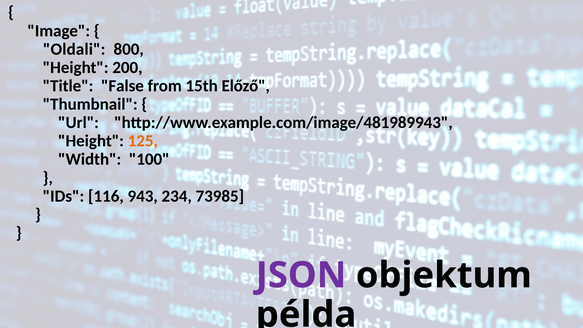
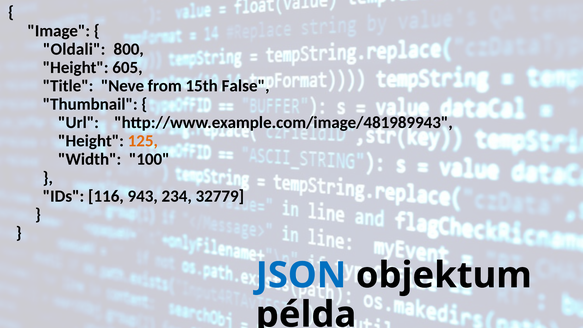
200: 200 -> 605 (127, 67)
False: False -> Neve (123, 86)
Előző: Előző -> False (246, 86)
73985: 73985 -> 32779 (220, 196)
JSON colour: purple -> blue (301, 275)
